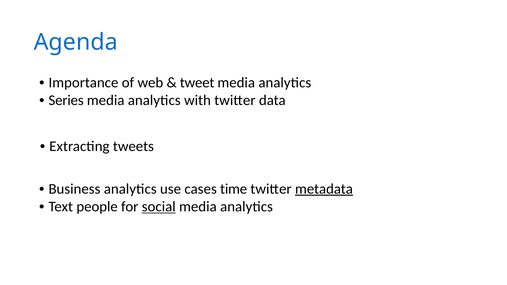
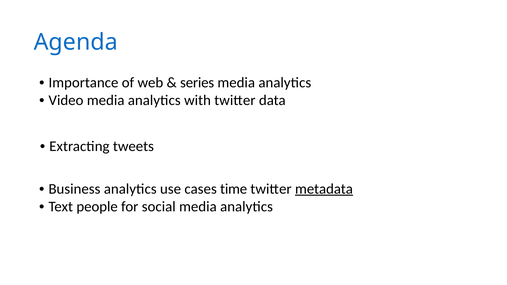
tweet: tweet -> series (197, 83)
Series: Series -> Video (66, 100)
social underline: present -> none (159, 207)
